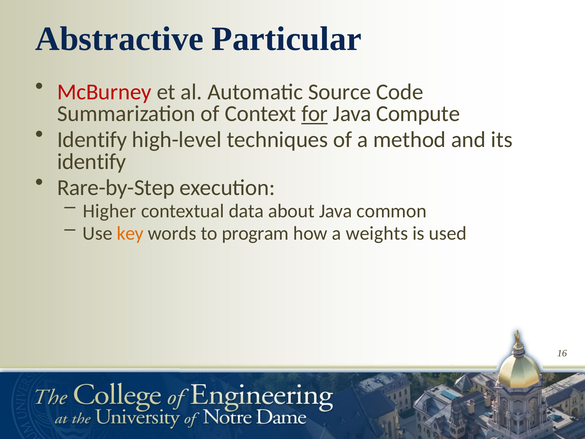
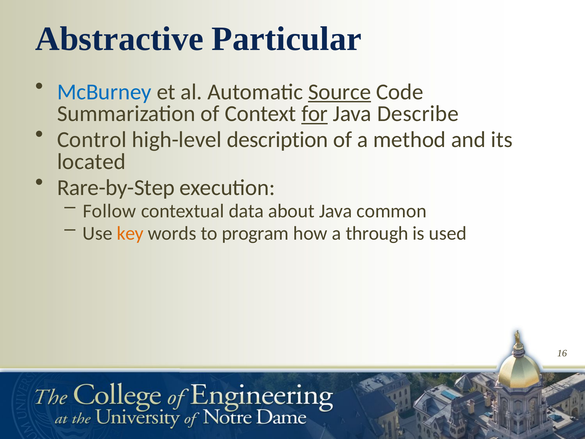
McBurney colour: red -> blue (104, 92)
Source underline: none -> present (340, 92)
Compute: Compute -> Describe (418, 114)
Identify: Identify -> Control (92, 140)
techniques: techniques -> description (277, 140)
identify: identify -> located (91, 162)
Higher: Higher -> Follow (110, 211)
weights: weights -> through (377, 233)
